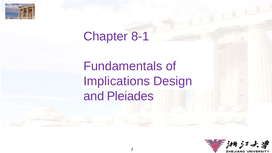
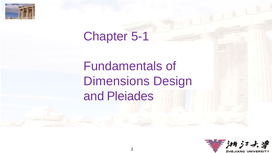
8-1: 8-1 -> 5-1 (140, 36)
Implications: Implications -> Dimensions (117, 81)
